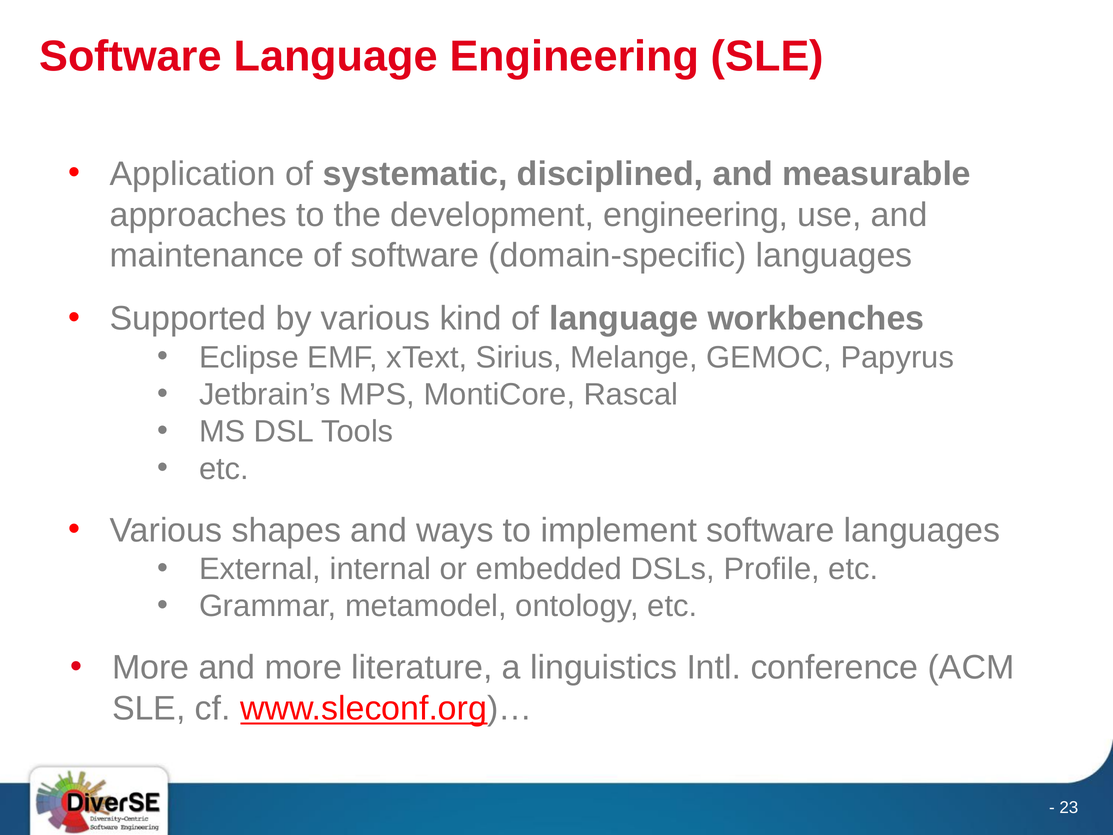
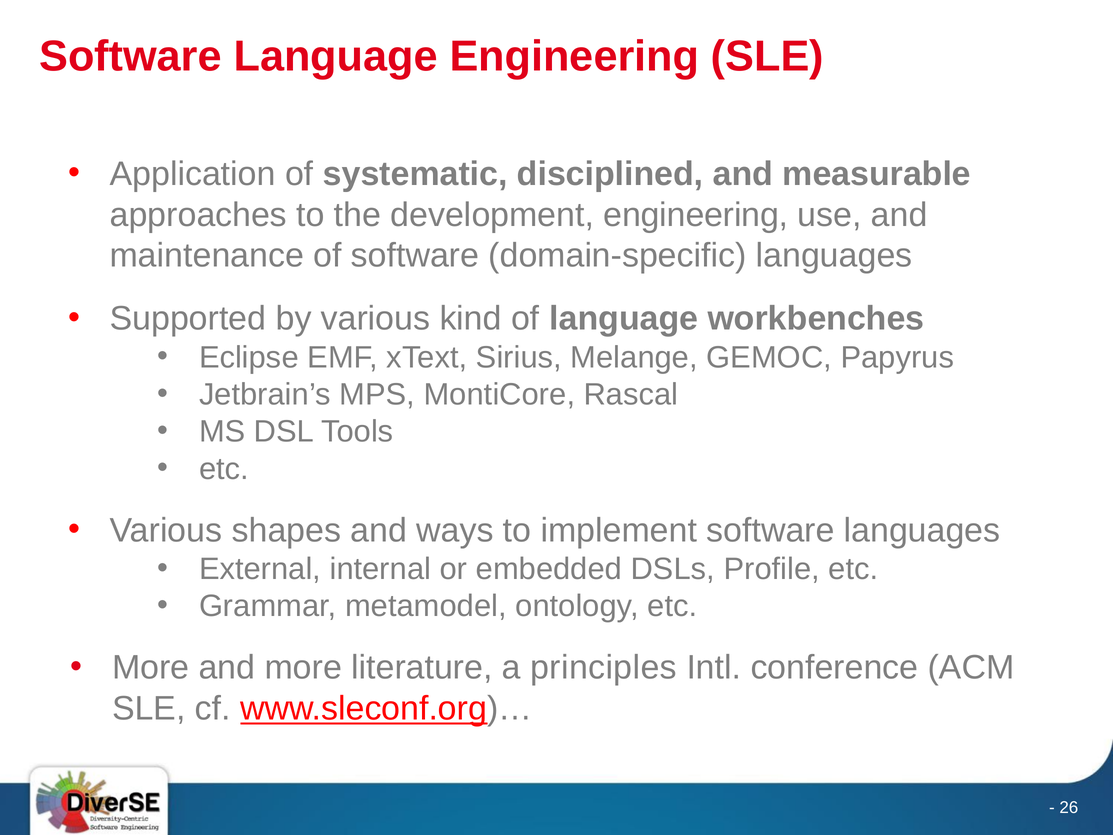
linguistics: linguistics -> principles (604, 667)
23: 23 -> 26 (1069, 807)
